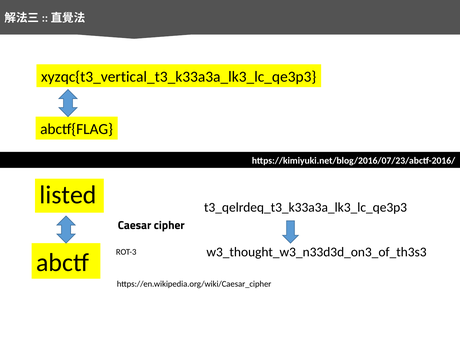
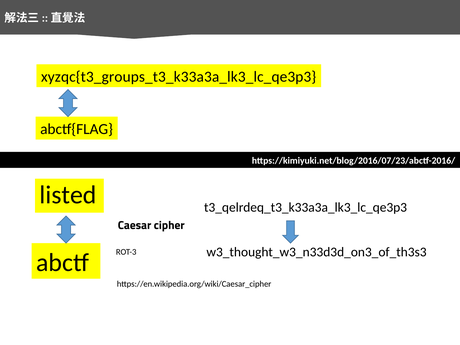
xyzqc{t3_vertical_t3_k33a3a_lk3_lc_qe3p3: xyzqc{t3_vertical_t3_k33a3a_lk3_lc_qe3p3 -> xyzqc{t3_groups_t3_k33a3a_lk3_lc_qe3p3 (179, 77)
